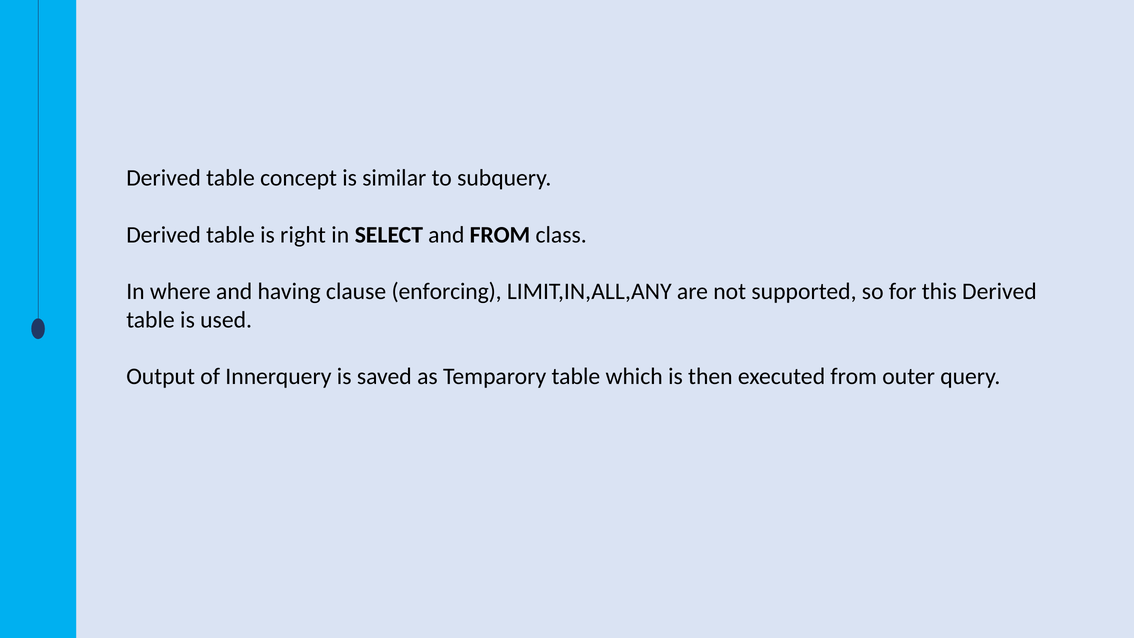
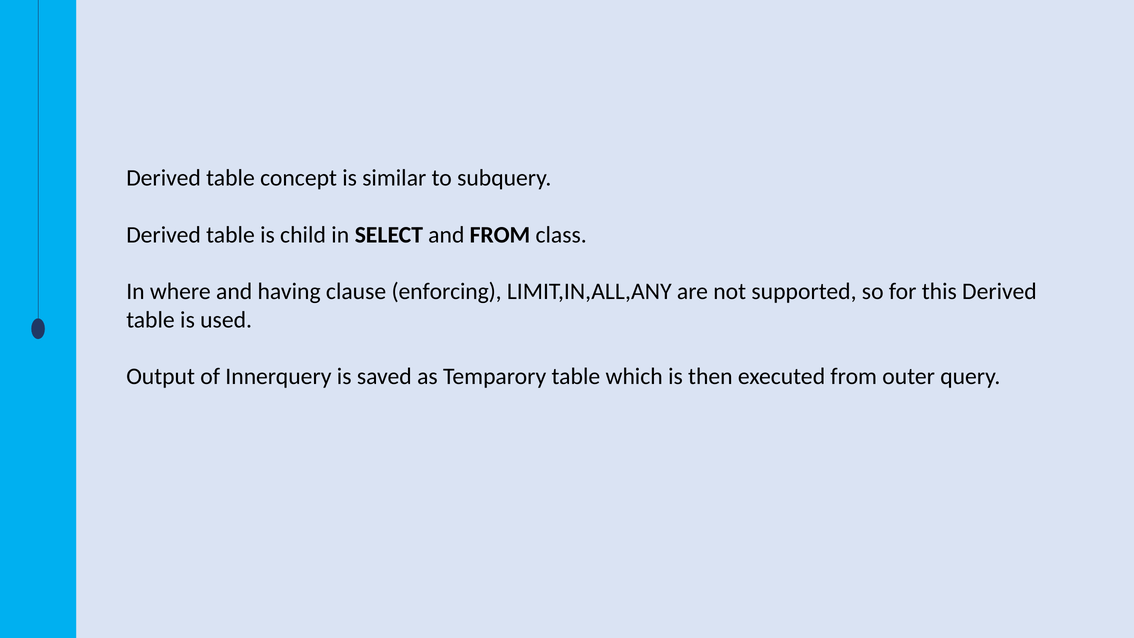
right: right -> child (303, 235)
